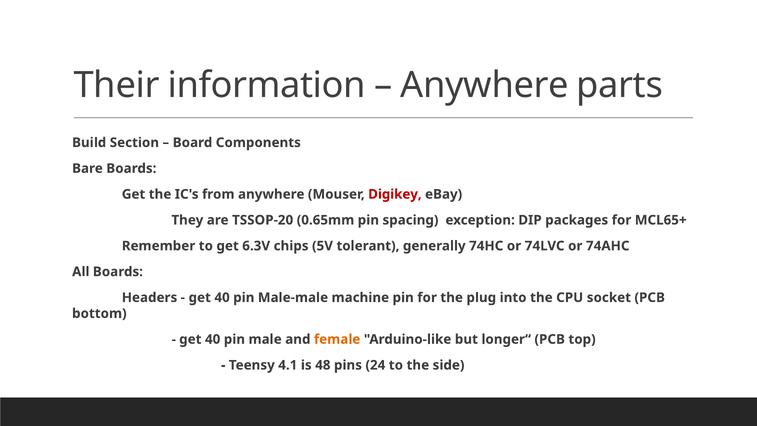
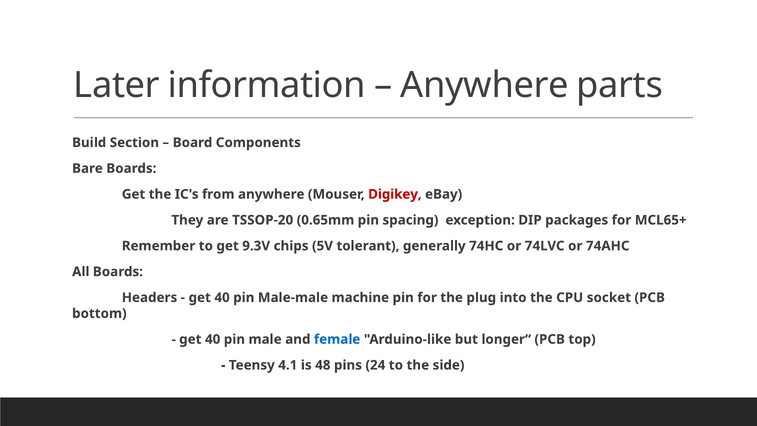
Their: Their -> Later (117, 85)
6.3V: 6.3V -> 9.3V (256, 246)
female colour: orange -> blue (337, 339)
